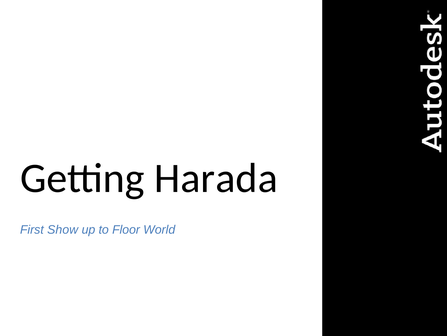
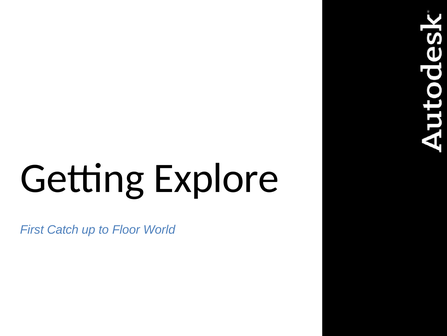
Harada: Harada -> Explore (216, 178)
Show: Show -> Catch (63, 229)
